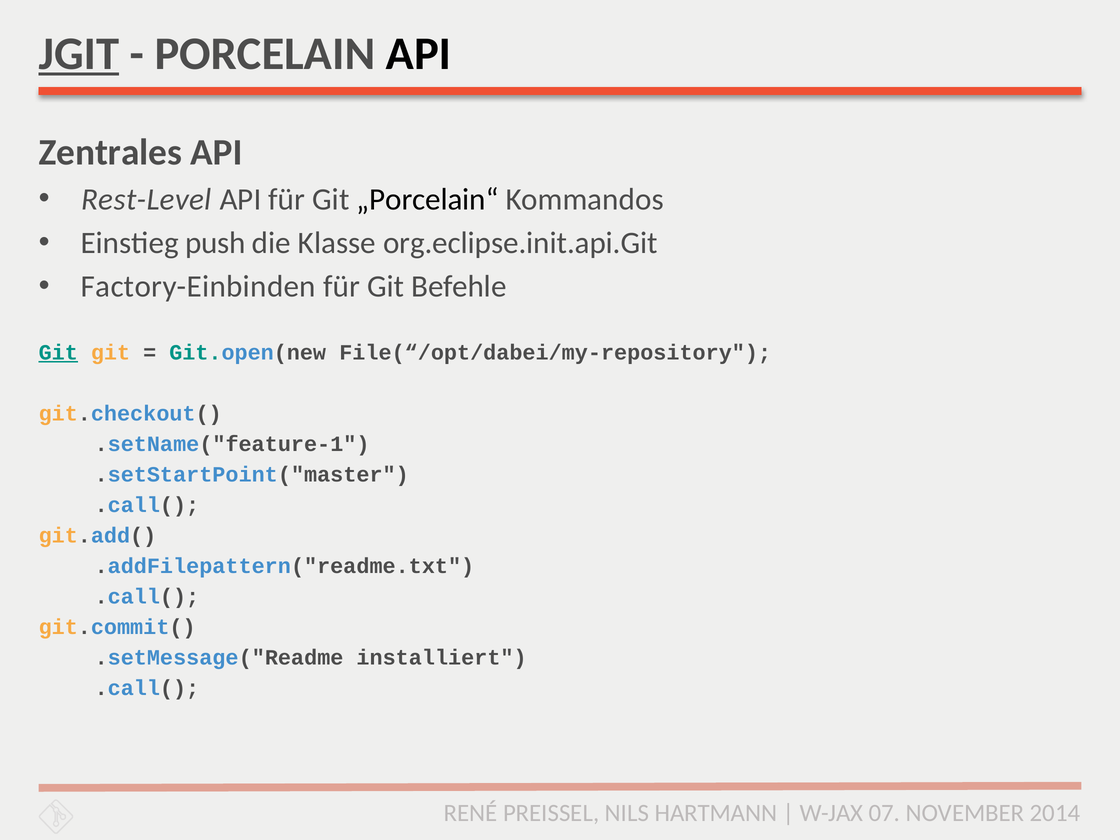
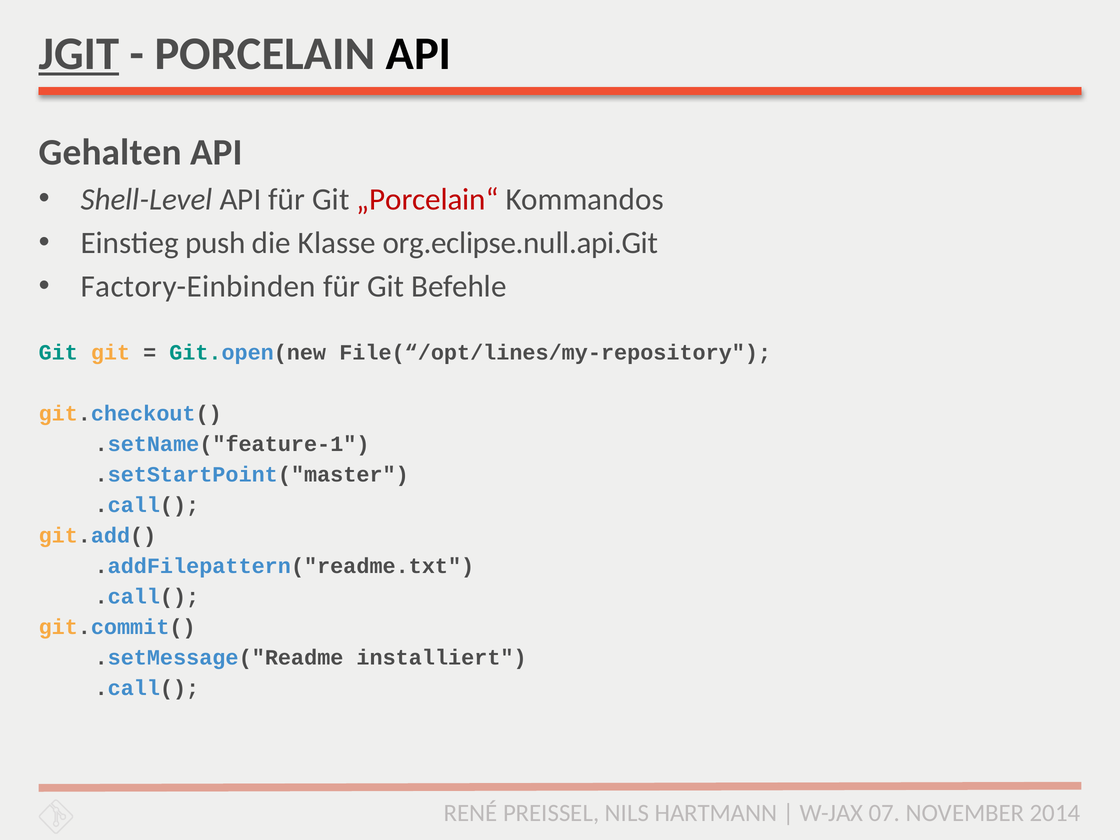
Zentrales: Zentrales -> Gehalten (110, 153)
Rest-Level: Rest-Level -> Shell-Level (147, 199)
„Porcelain“ colour: black -> red (428, 199)
org.eclipse.init.api.Git: org.eclipse.init.api.Git -> org.eclipse.null.api.Git (520, 243)
Git underline: present -> none (58, 353)
File(“/opt/dabei/my-repository: File(“/opt/dabei/my-repository -> File(“/opt/lines/my-repository (555, 353)
